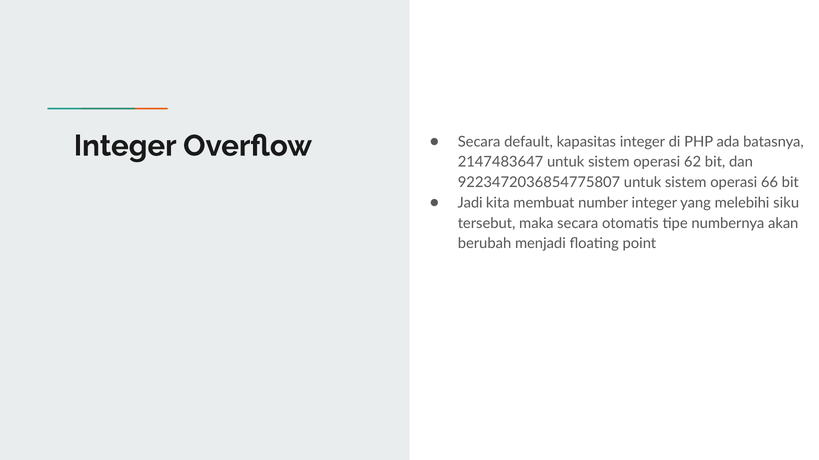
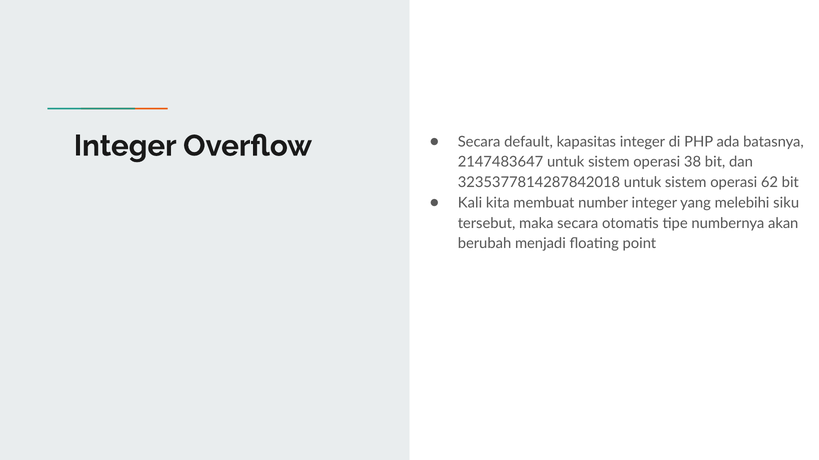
62: 62 -> 38 (693, 162)
9223472036854775807: 9223472036854775807 -> 3235377814287842018 (539, 183)
66: 66 -> 62 (769, 183)
Jadi: Jadi -> Kali (470, 203)
